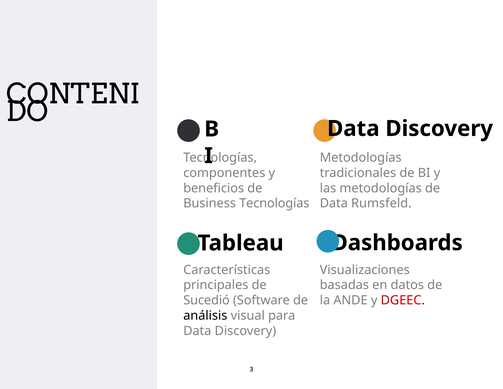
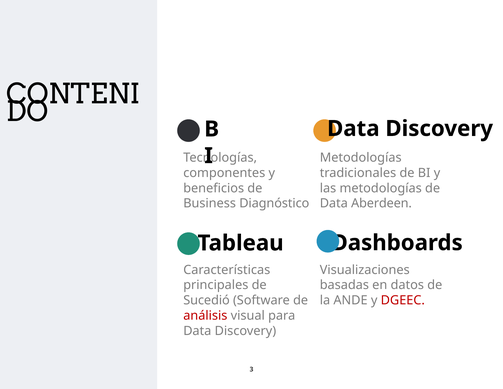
Business Tecnologías: Tecnologías -> Diagnóstico (274, 203)
Rumsfeld: Rumsfeld -> Aberdeen (382, 203)
análisis colour: black -> red (205, 315)
